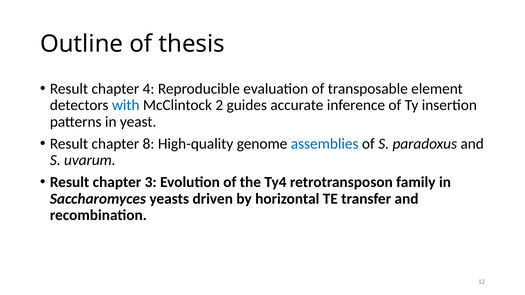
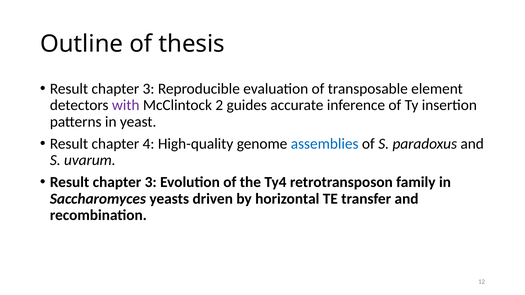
4: 4 -> 3 (149, 89)
with colour: blue -> purple (126, 105)
8: 8 -> 4 (149, 144)
